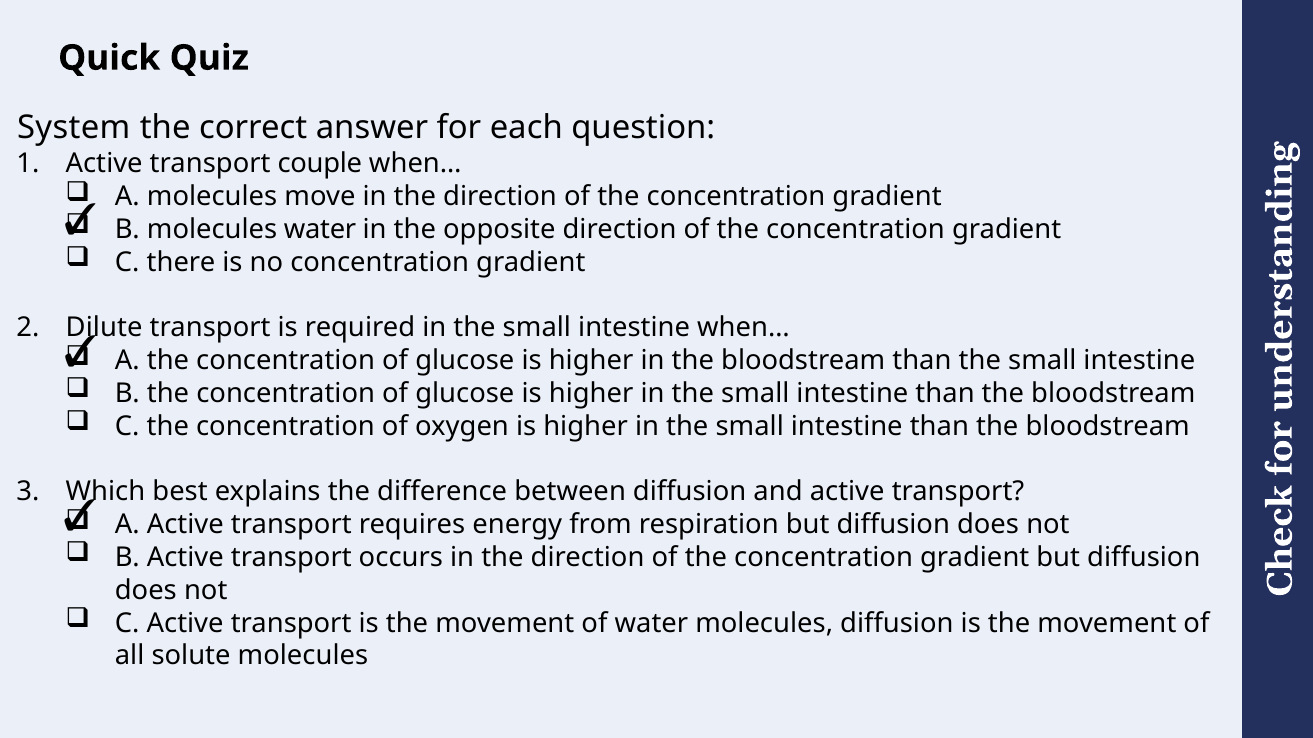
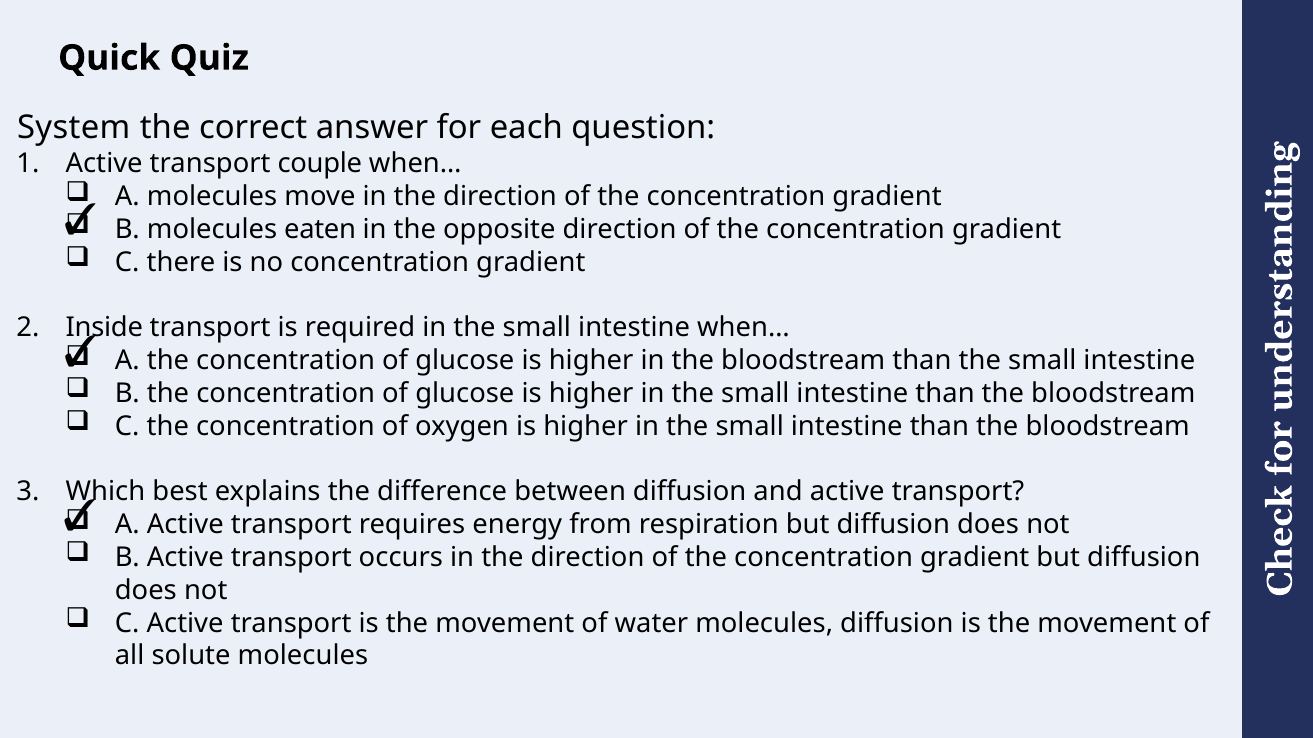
molecules water: water -> eaten (320, 229)
Dilute: Dilute -> Inside (104, 328)
